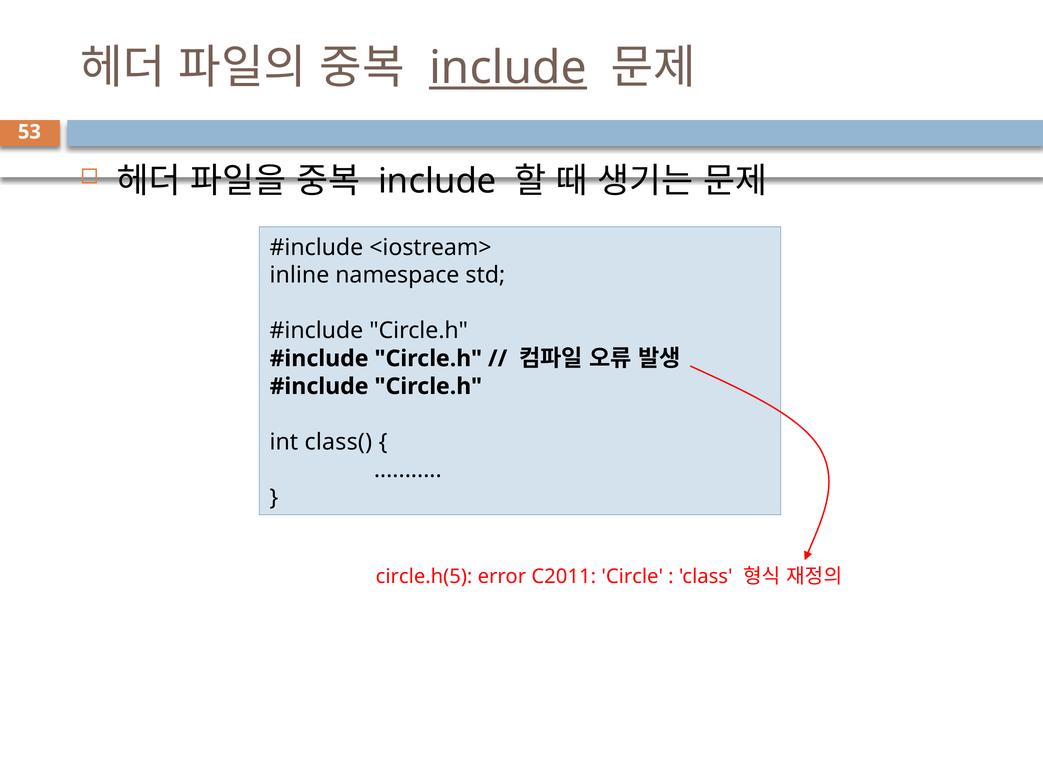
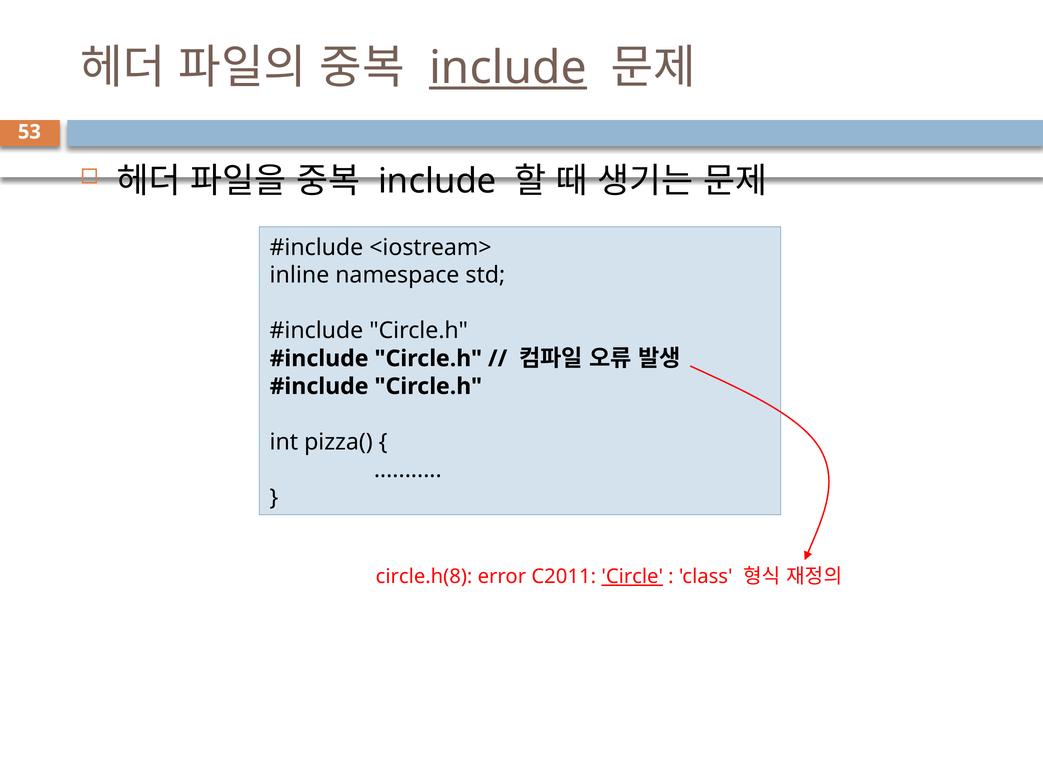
class(: class( -> pizza( (338, 442)
circle.h(5: circle.h(5 -> circle.h(8 (424, 577)
Circle underline: none -> present (632, 577)
